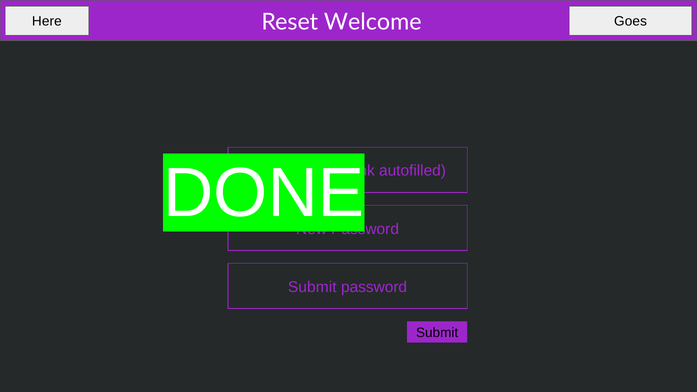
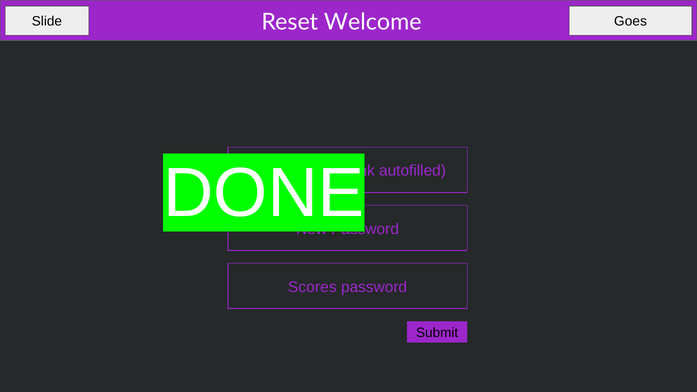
Here: Here -> Slide (47, 22)
Submit: Submit -> Scores (312, 287)
